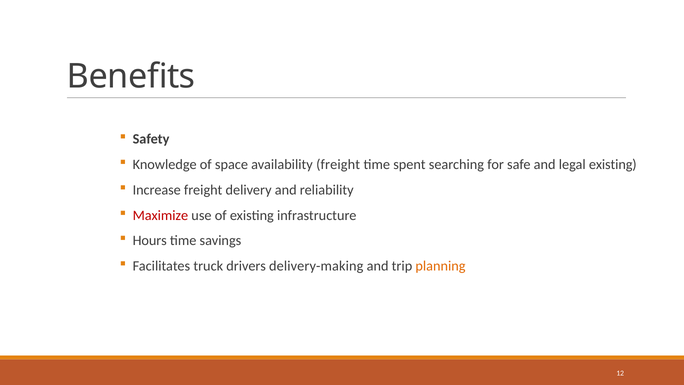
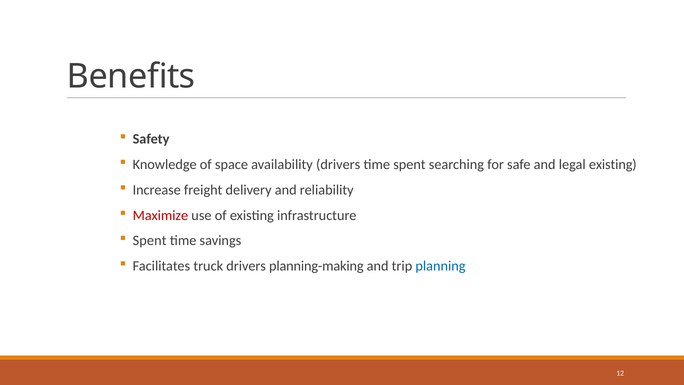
availability freight: freight -> drivers (338, 165)
Hours: Hours -> Spent (150, 241)
delivery-making: delivery-making -> planning-making (316, 266)
planning colour: orange -> blue (440, 266)
